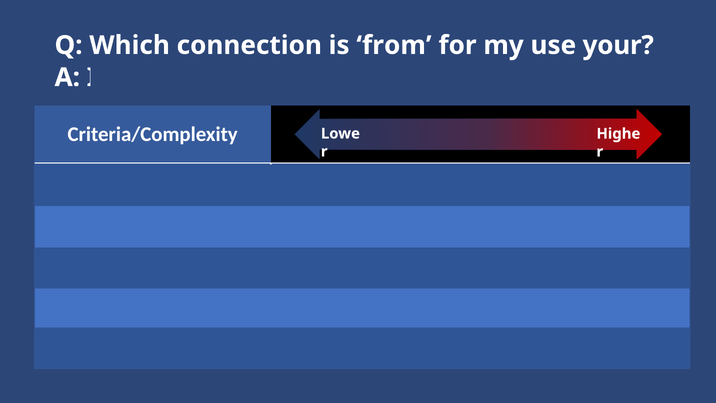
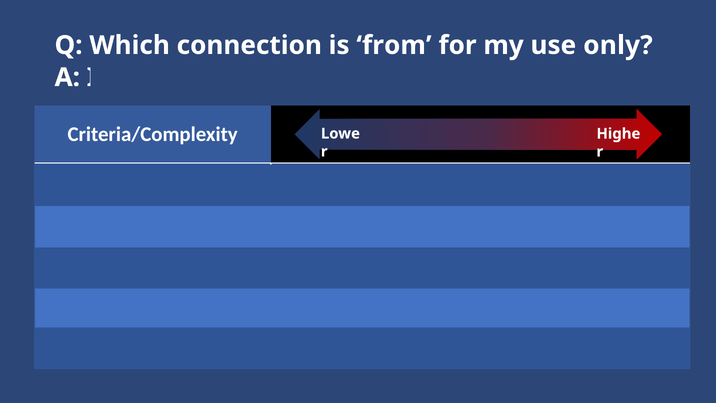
your: your -> only (618, 45)
